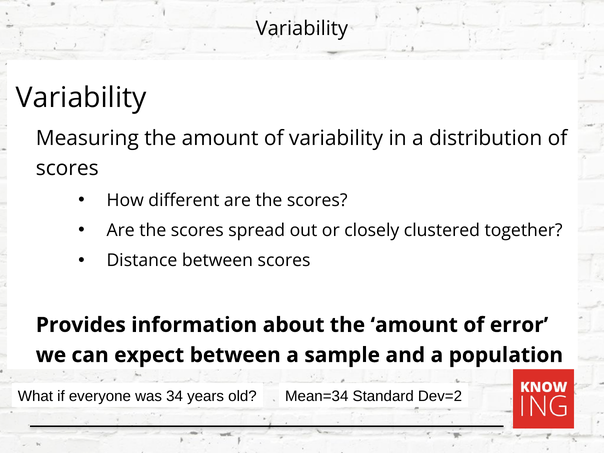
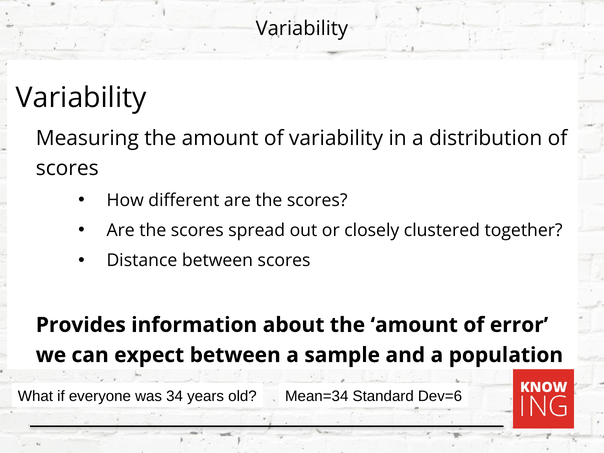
Dev=2: Dev=2 -> Dev=6 (440, 396)
